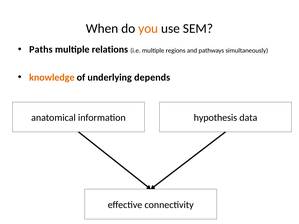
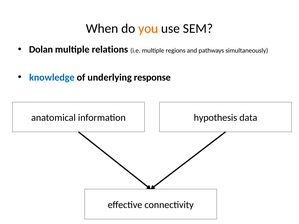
Paths: Paths -> Dolan (41, 50)
knowledge colour: orange -> blue (52, 77)
depends: depends -> response (152, 77)
